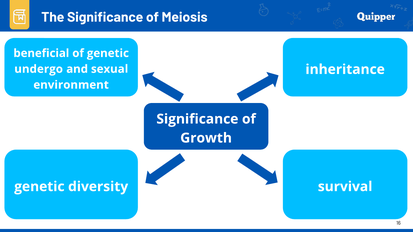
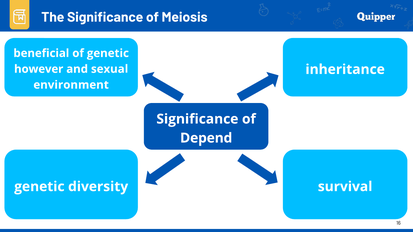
undergo: undergo -> however (39, 69)
Growth: Growth -> Depend (206, 138)
